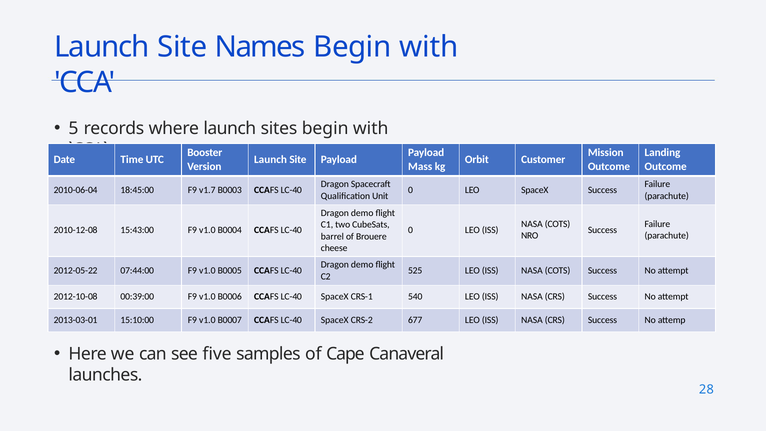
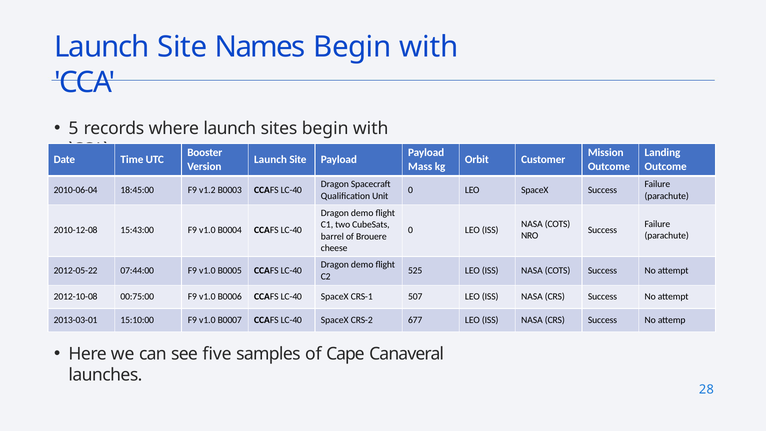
v1.7: v1.7 -> v1.2 (207, 190)
00:39:00: 00:39:00 -> 00:75:00 (137, 296)
540: 540 -> 507 (415, 296)
